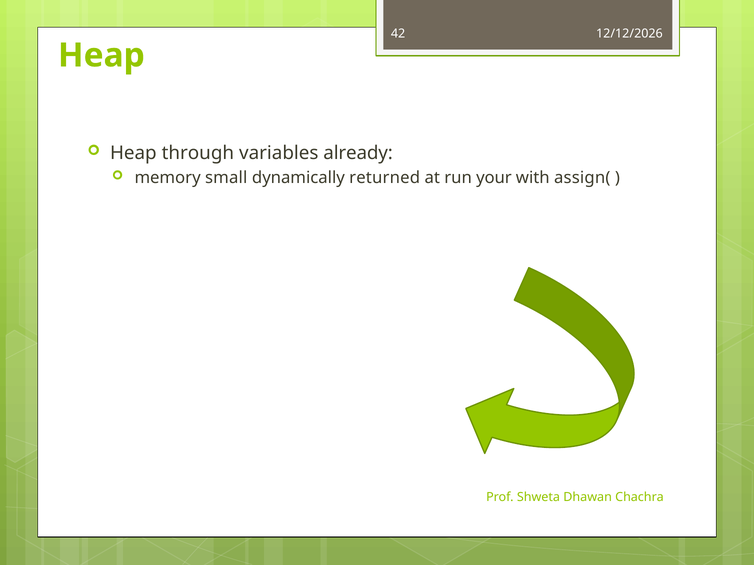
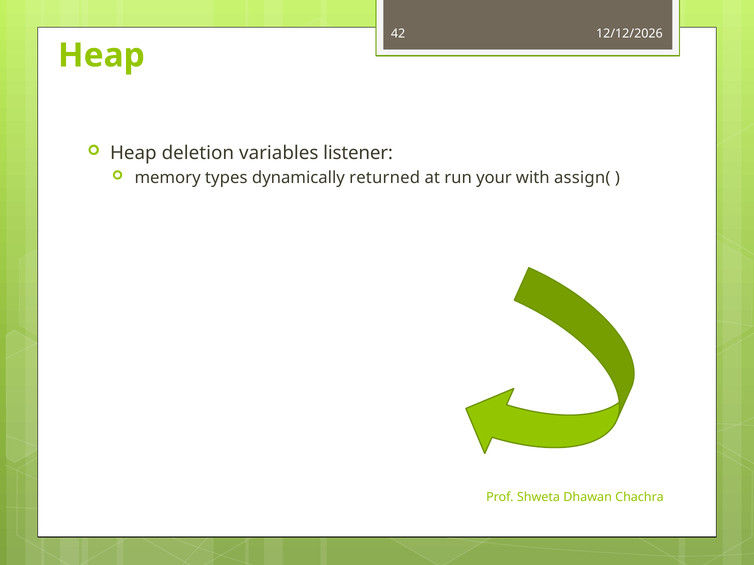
through: through -> deletion (198, 153)
already: already -> listener (358, 153)
small: small -> types (226, 178)
